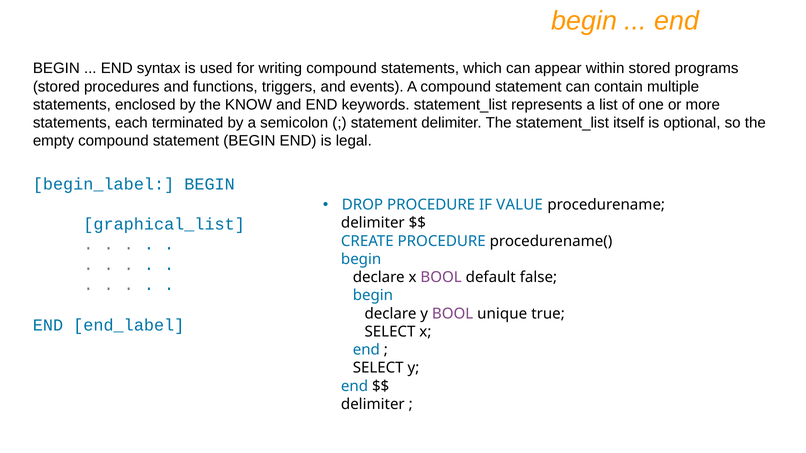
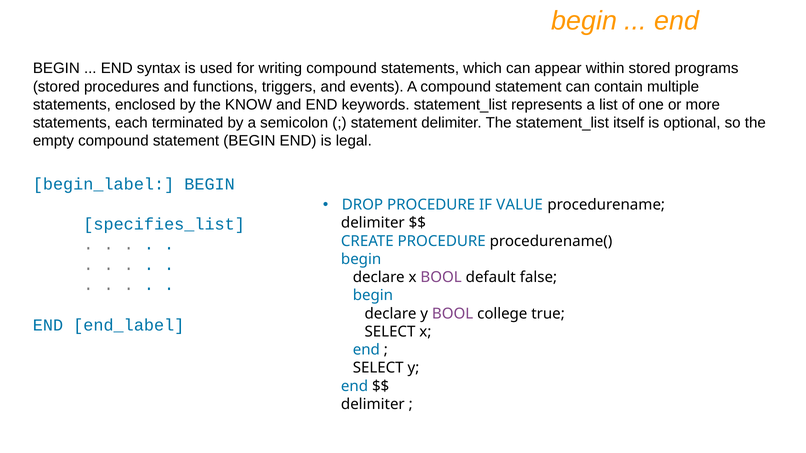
graphical_list: graphical_list -> specifies_list (164, 224)
unique: unique -> college (502, 314)
